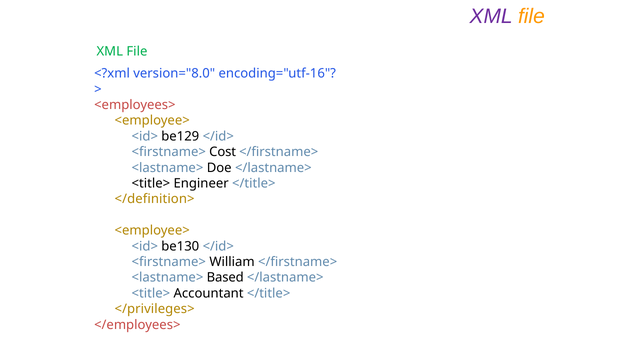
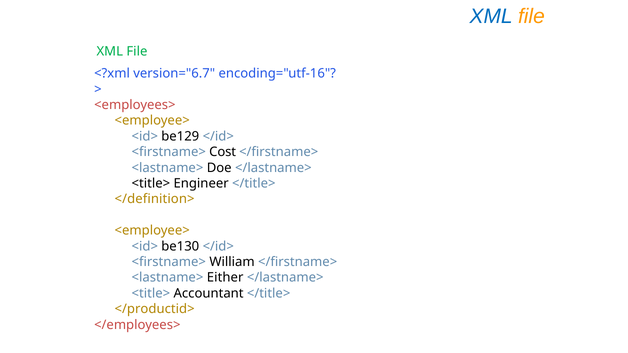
XML colour: purple -> blue (491, 16)
version="8.0: version="8.0 -> version="6.7 (174, 74)
Based: Based -> Either (225, 278)
</privileges>: </privileges> -> </productid> (155, 309)
